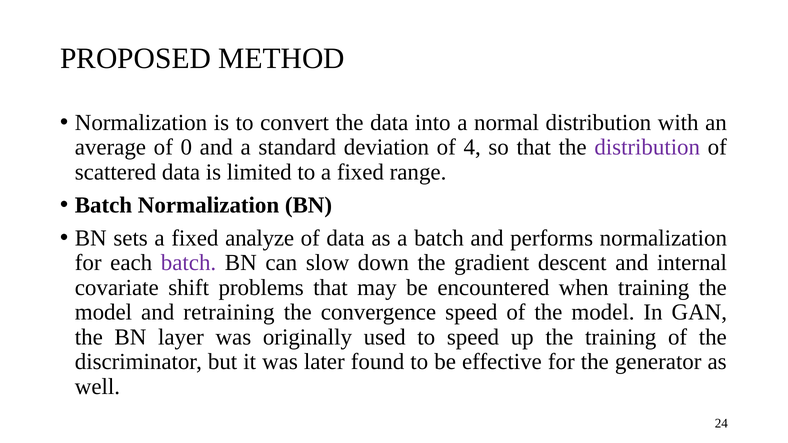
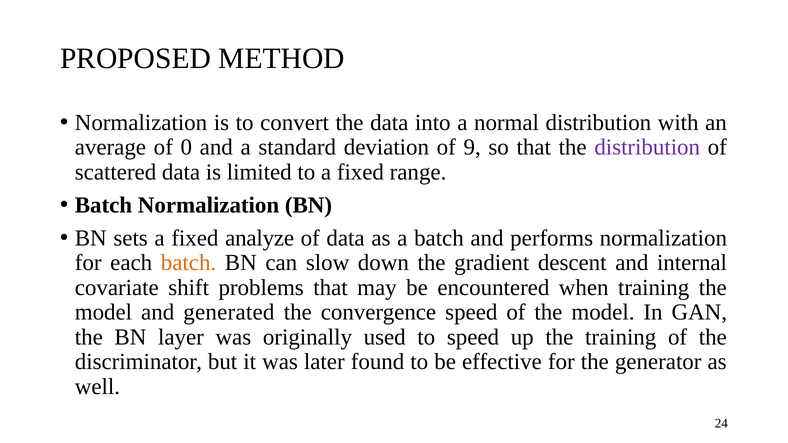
4: 4 -> 9 (472, 147)
batch colour: purple -> orange (189, 263)
retraining: retraining -> generated (229, 313)
